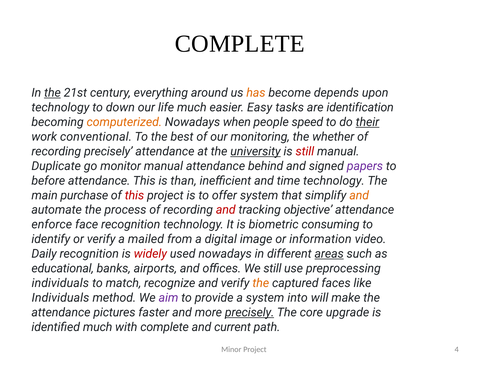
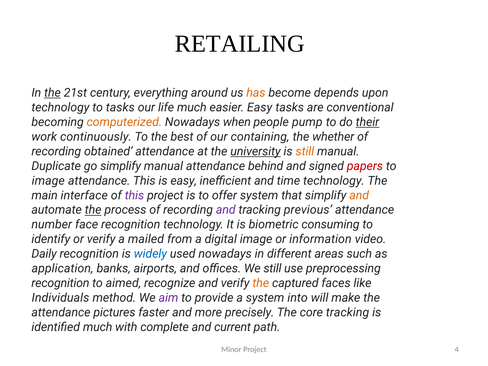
COMPLETE: COMPLETE -> RETAILING (240, 44)
to down: down -> tasks (120, 107)
identification: identification -> conventional (360, 107)
speed: speed -> pump (307, 122)
conventional: conventional -> continuously (96, 137)
monitoring: monitoring -> containing (260, 137)
recording precisely: precisely -> obtained (108, 151)
still colour: red -> orange (305, 151)
go monitor: monitor -> simplify (121, 166)
papers colour: purple -> red (365, 166)
before: before -> image (48, 181)
is than: than -> easy (184, 181)
purchase: purchase -> interface (84, 195)
this colour: red -> purple (134, 195)
the underline: none -> present (93, 210)
and colour: red -> purple (226, 210)
objective: objective -> previous (308, 210)
enforce: enforce -> number (52, 225)
widely colour: red -> blue (150, 254)
areas underline: present -> none (329, 254)
educational: educational -> application (63, 269)
individuals: individuals -> recognition (60, 283)
match: match -> aimed (123, 283)
precisely underline: present -> none (250, 312)
core upgrade: upgrade -> tracking (348, 312)
